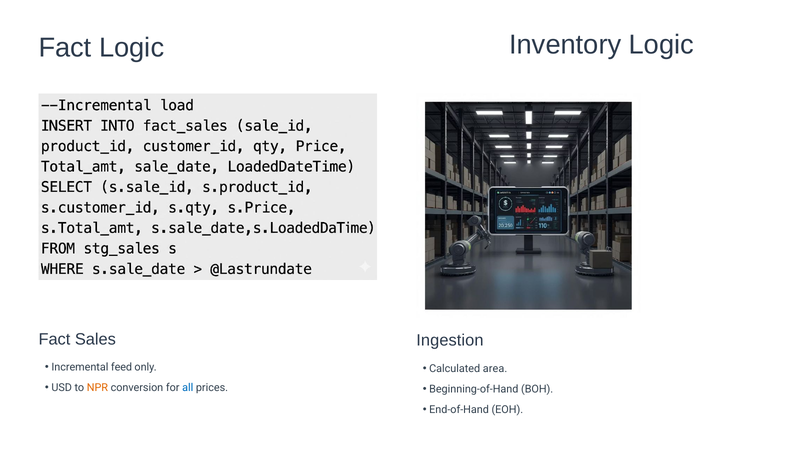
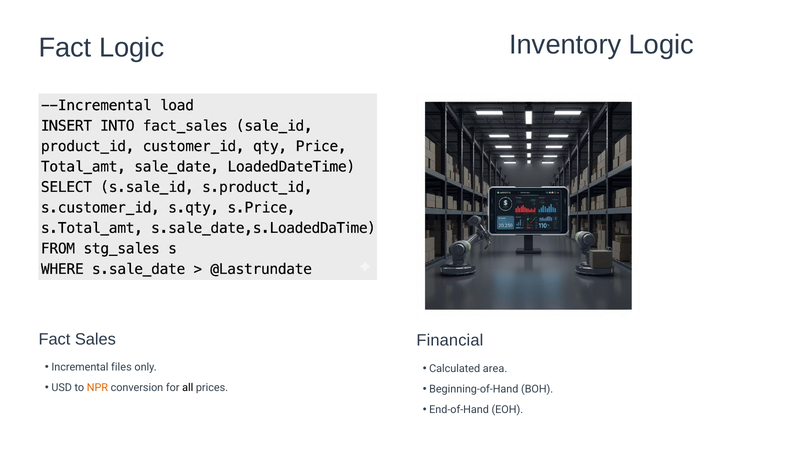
Ingestion: Ingestion -> Financial (450, 340)
feed: feed -> files (121, 367)
all colour: blue -> black (188, 388)
